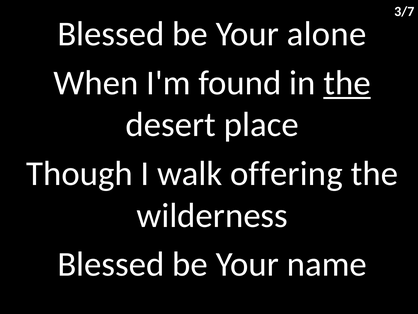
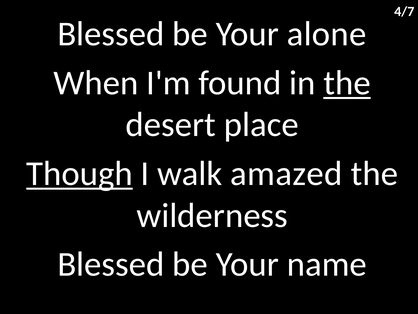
3/7: 3/7 -> 4/7 (404, 11)
Though underline: none -> present (79, 173)
offering: offering -> amazed (286, 173)
